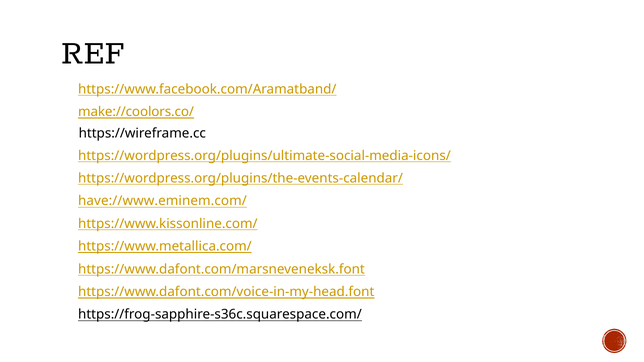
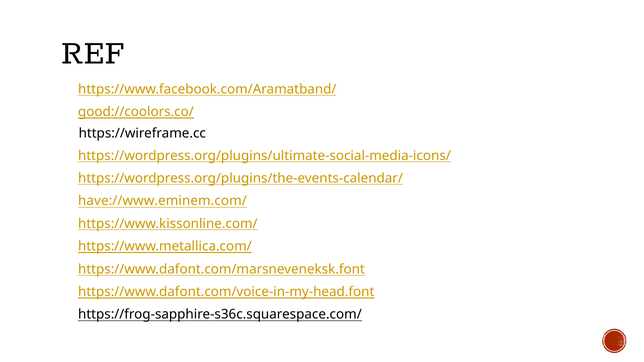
make://coolors.co/: make://coolors.co/ -> good://coolors.co/ (136, 112)
